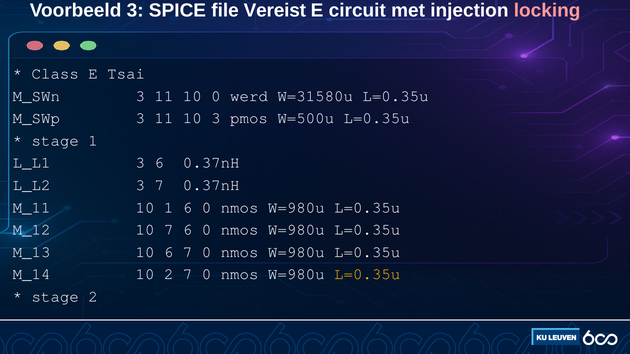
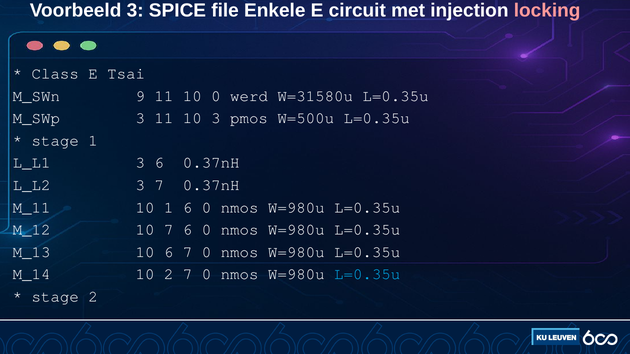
Vereist: Vereist -> Enkele (275, 10)
M_SWn 3: 3 -> 9 (140, 96)
L=0.35u colour: yellow -> light blue (367, 275)
